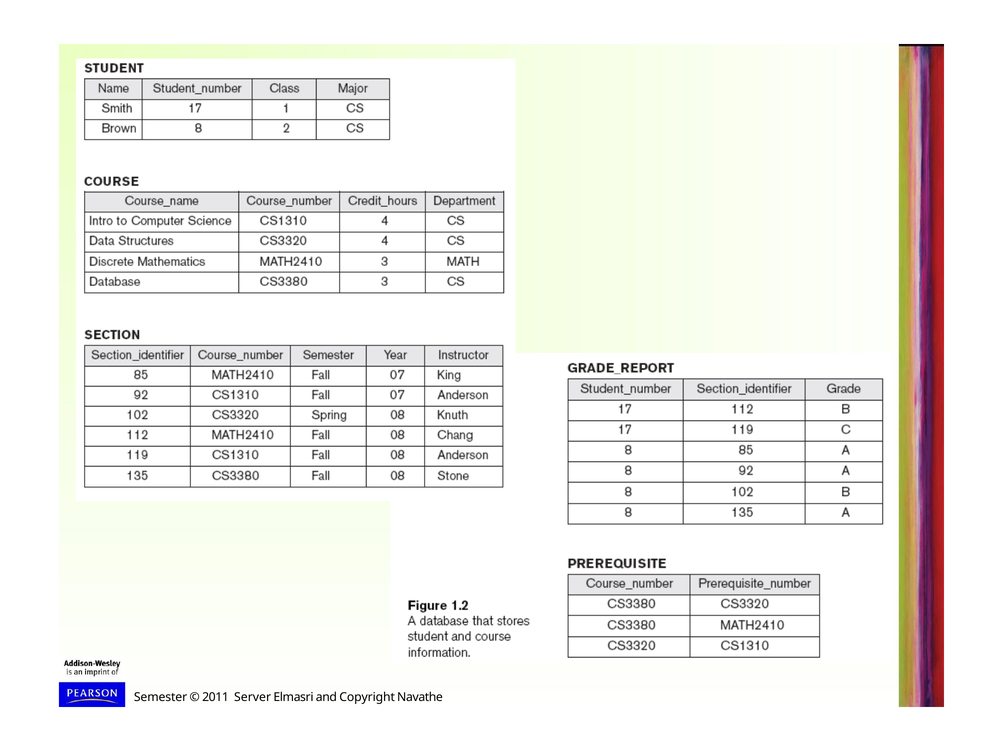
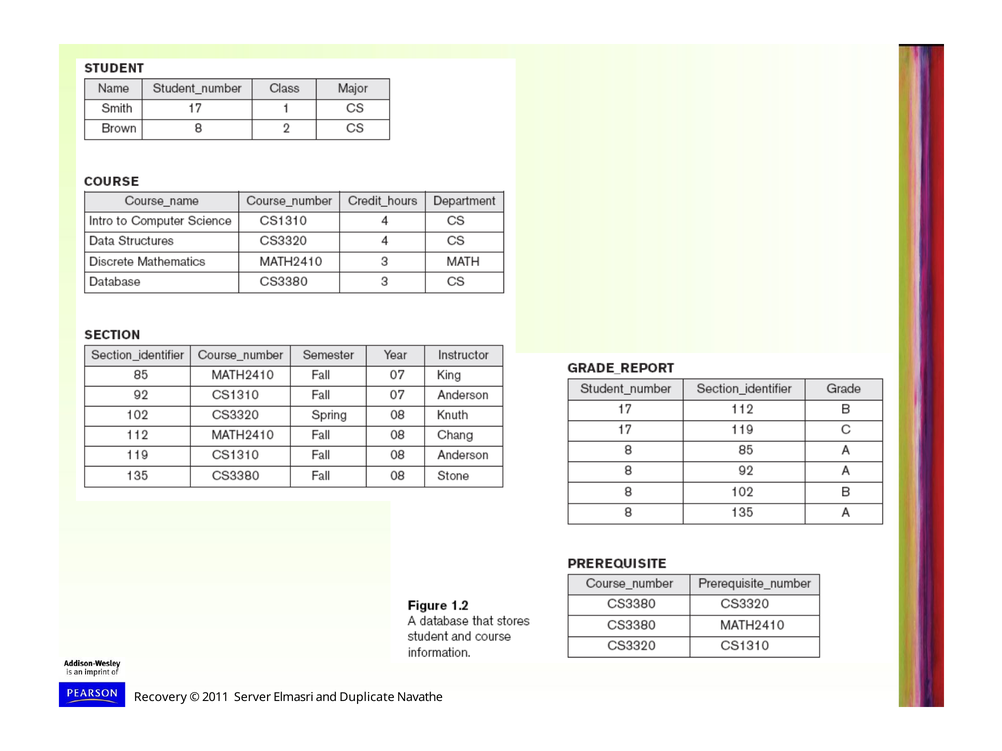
Semester: Semester -> Recovery (160, 698)
Copyright: Copyright -> Duplicate (367, 698)
